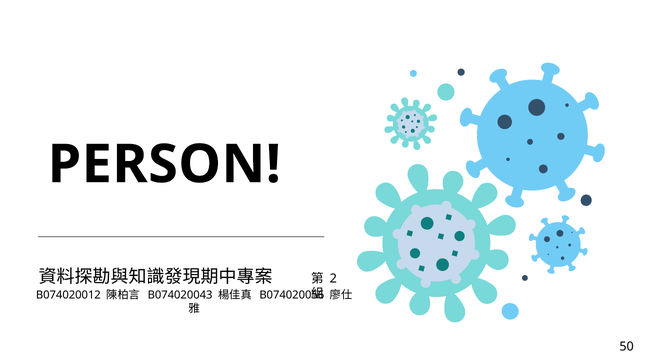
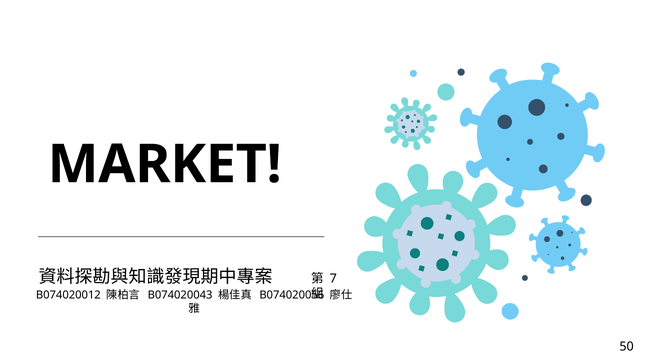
PERSON: PERSON -> MARKET (165, 165)
2: 2 -> 7 (333, 279)
